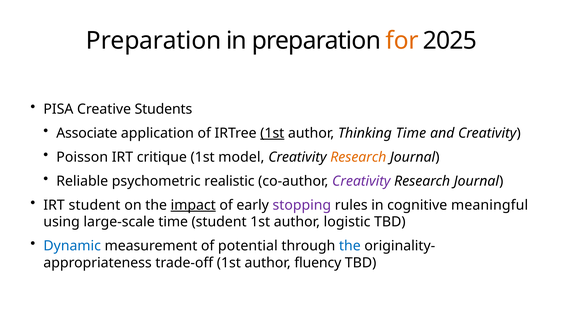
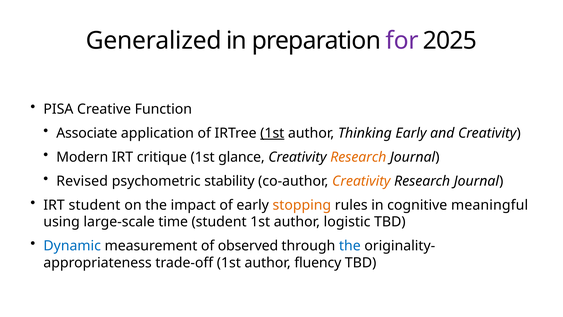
Preparation: Preparation -> Generalized (154, 41)
for colour: orange -> purple (402, 41)
Students: Students -> Function (163, 109)
Thinking Time: Time -> Early (411, 133)
Poisson: Poisson -> Modern (82, 157)
model: model -> glance (241, 157)
Reliable: Reliable -> Revised (82, 181)
realistic: realistic -> stability (229, 181)
Creativity colour: purple -> orange (361, 181)
impact underline: present -> none (193, 205)
stopping colour: purple -> orange (302, 205)
potential: potential -> observed (248, 246)
